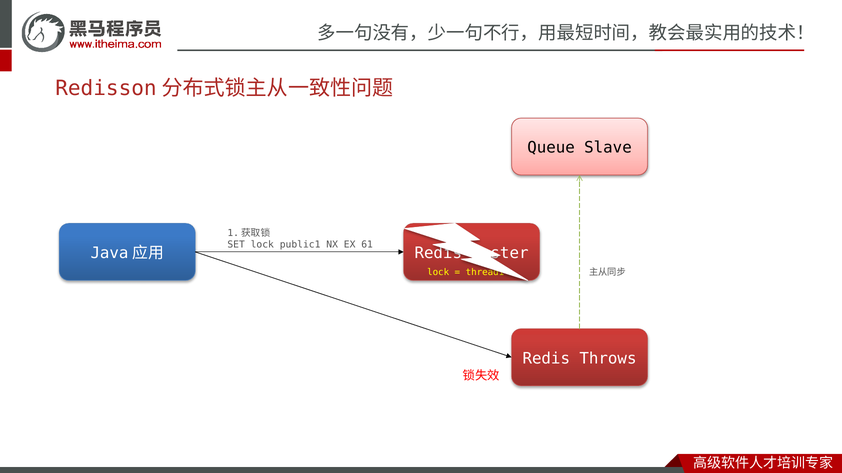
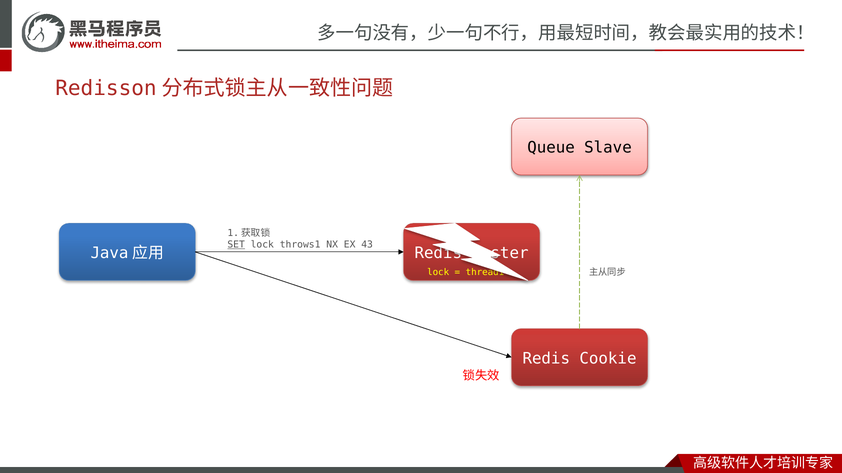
SET underline: none -> present (236, 245)
public1: public1 -> throws1 (300, 245)
61: 61 -> 43 (367, 245)
Throws: Throws -> Cookie (608, 359)
